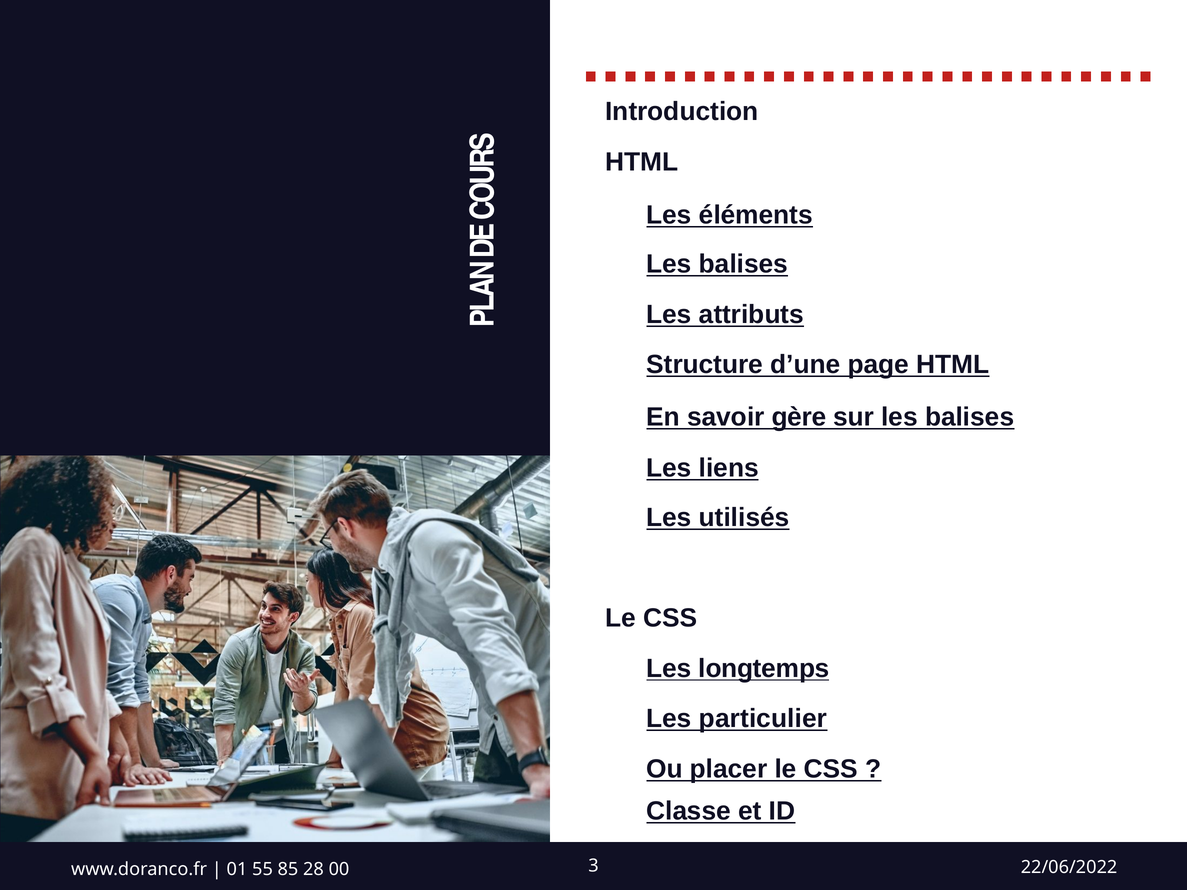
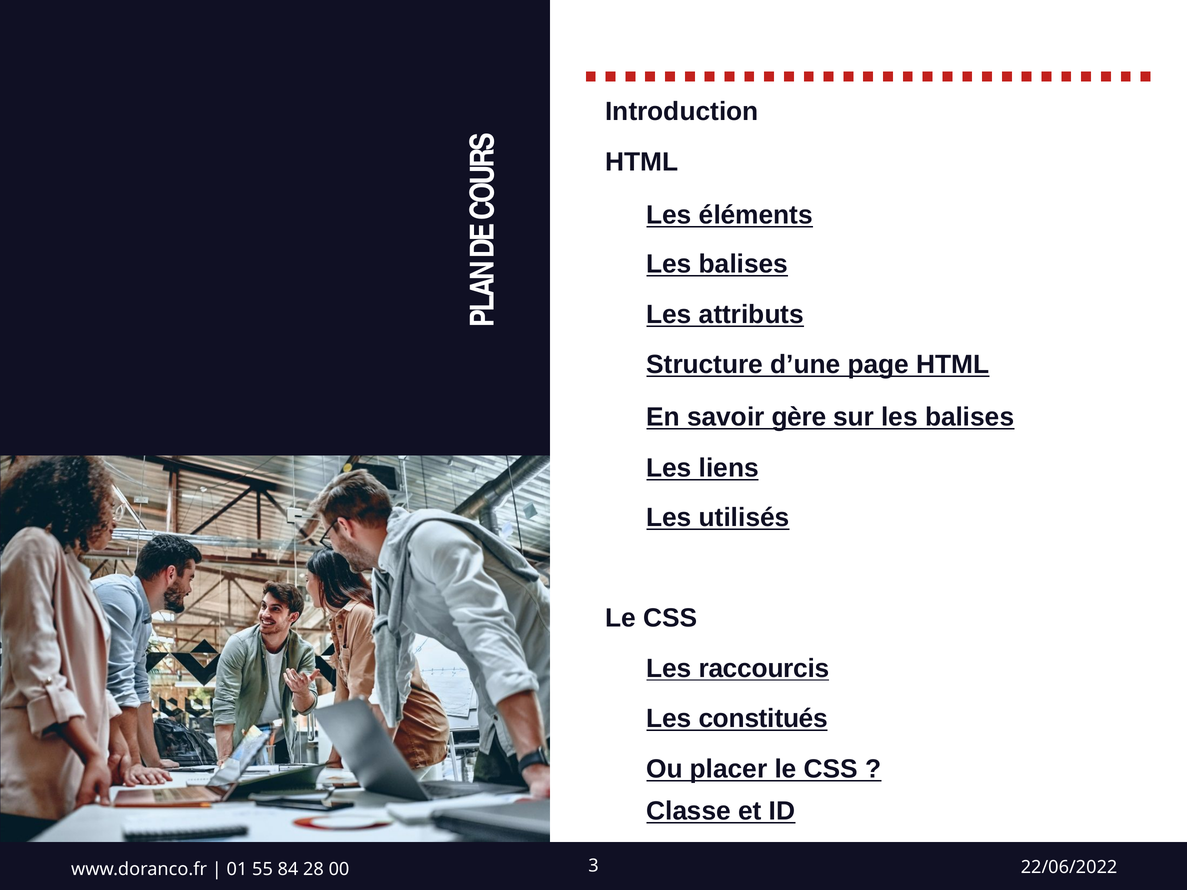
longtemps: longtemps -> raccourcis (764, 669)
particulier: particulier -> constitués (763, 719)
85: 85 -> 84 (288, 869)
